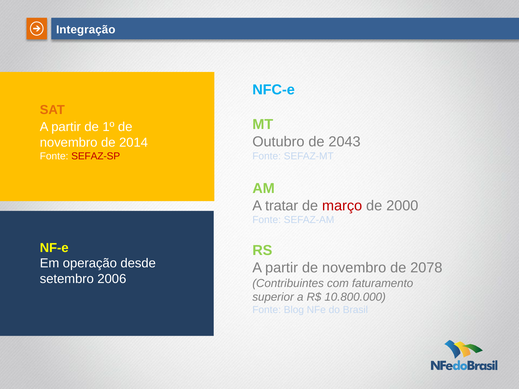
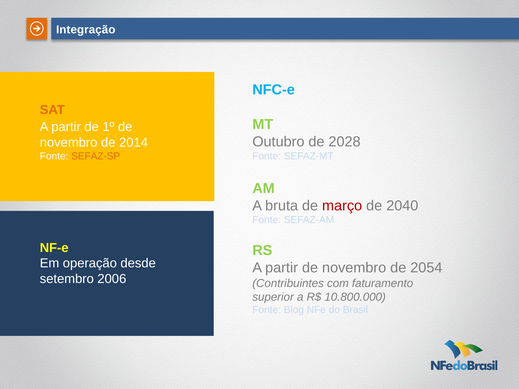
2043: 2043 -> 2028 (345, 142)
SEFAZ-SP colour: red -> orange (96, 156)
tratar: tratar -> bruta (282, 206)
2000: 2000 -> 2040 (402, 206)
2078: 2078 -> 2054 (426, 268)
